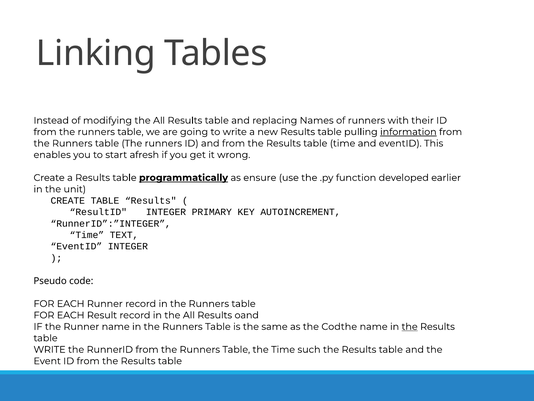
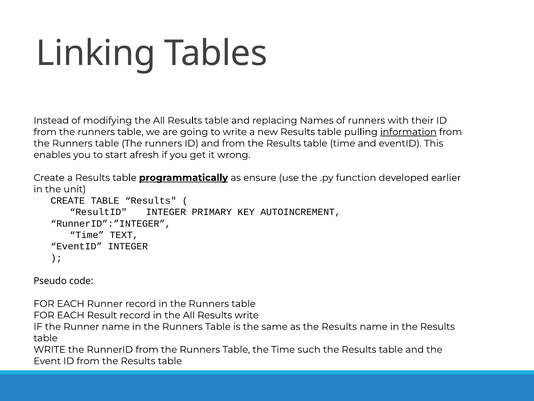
Results oand: oand -> write (247, 315)
as the Codthe: Codthe -> Results (339, 326)
the underline: present -> none (410, 326)
